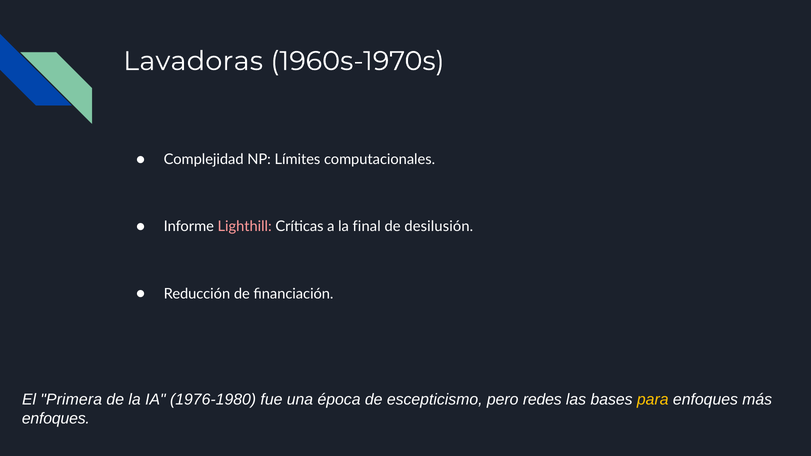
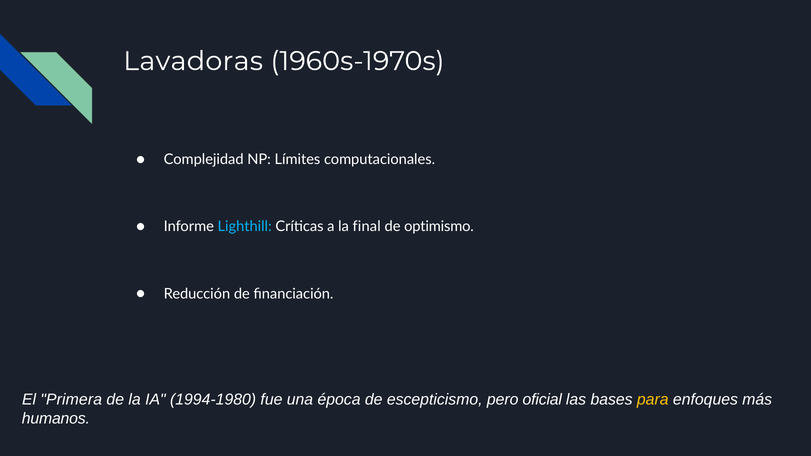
Lighthill colour: pink -> light blue (245, 227)
desilusión: desilusión -> optimismo (439, 227)
1976-1980: 1976-1980 -> 1994-1980 (213, 400)
redes: redes -> oficial (542, 400)
enfoques: enfoques -> humanos (56, 419)
